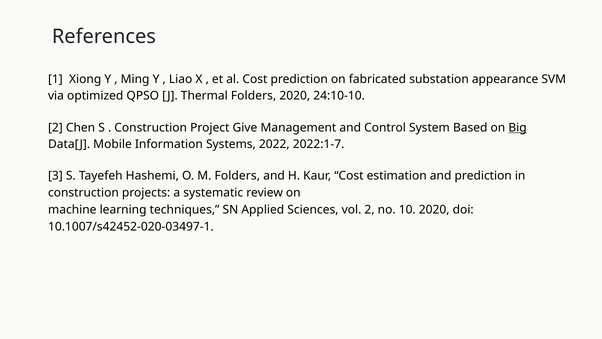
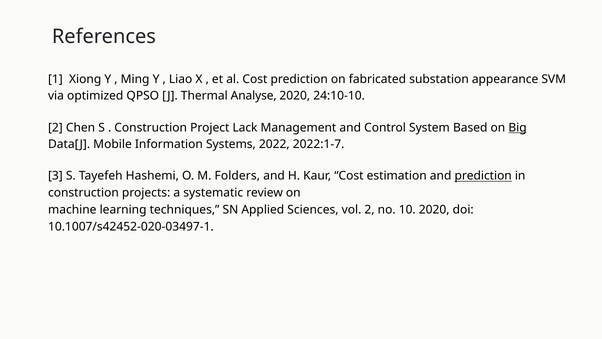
Thermal Folders: Folders -> Analyse (254, 96)
Give: Give -> Lack (245, 127)
prediction underline: none -> present (483, 176)
